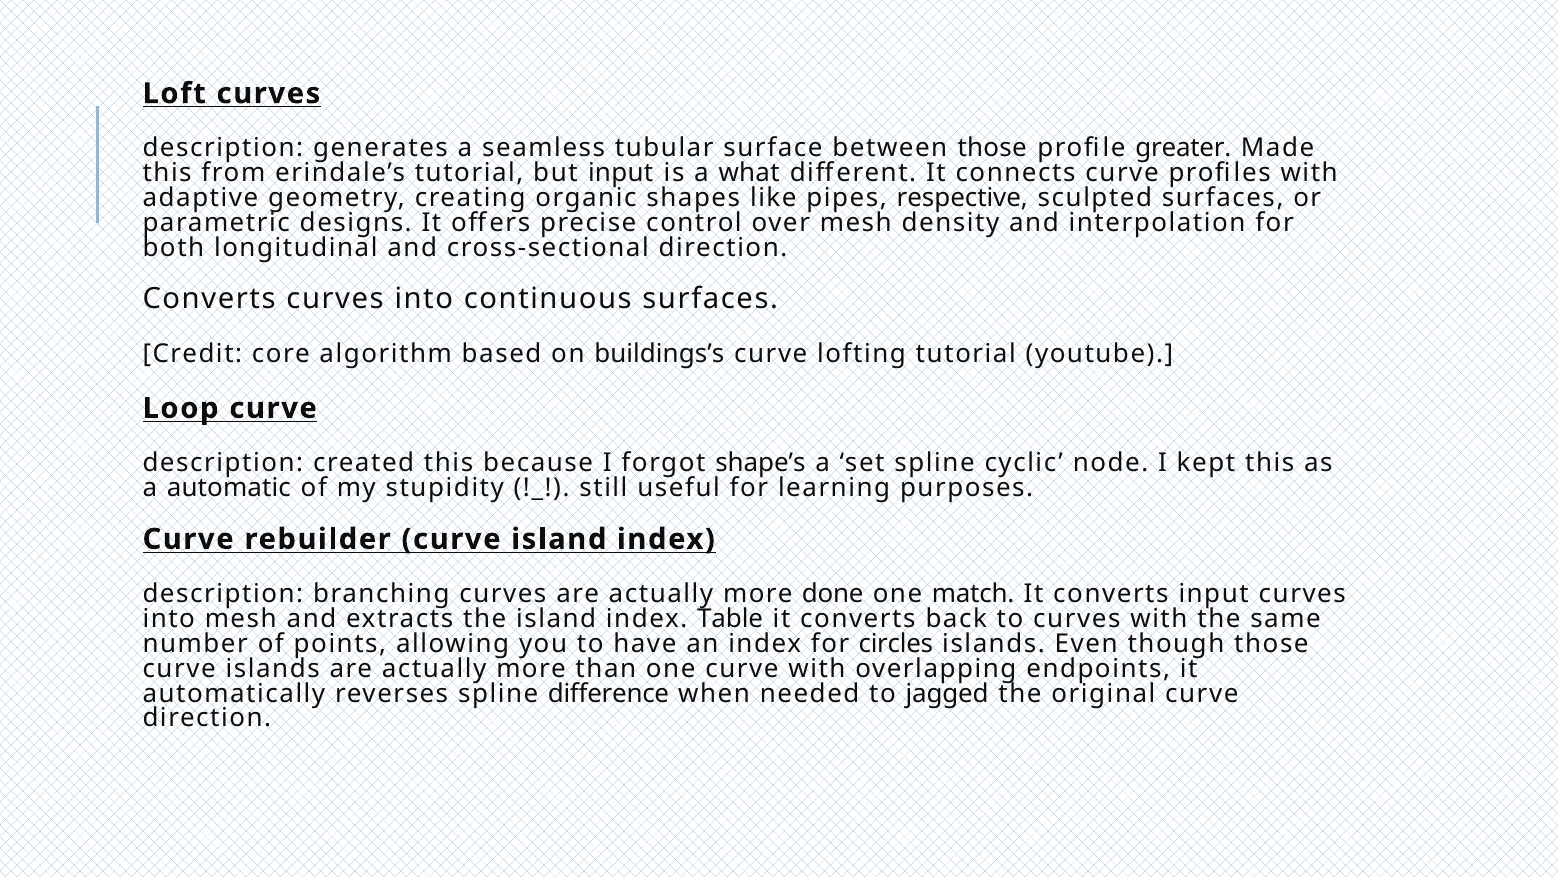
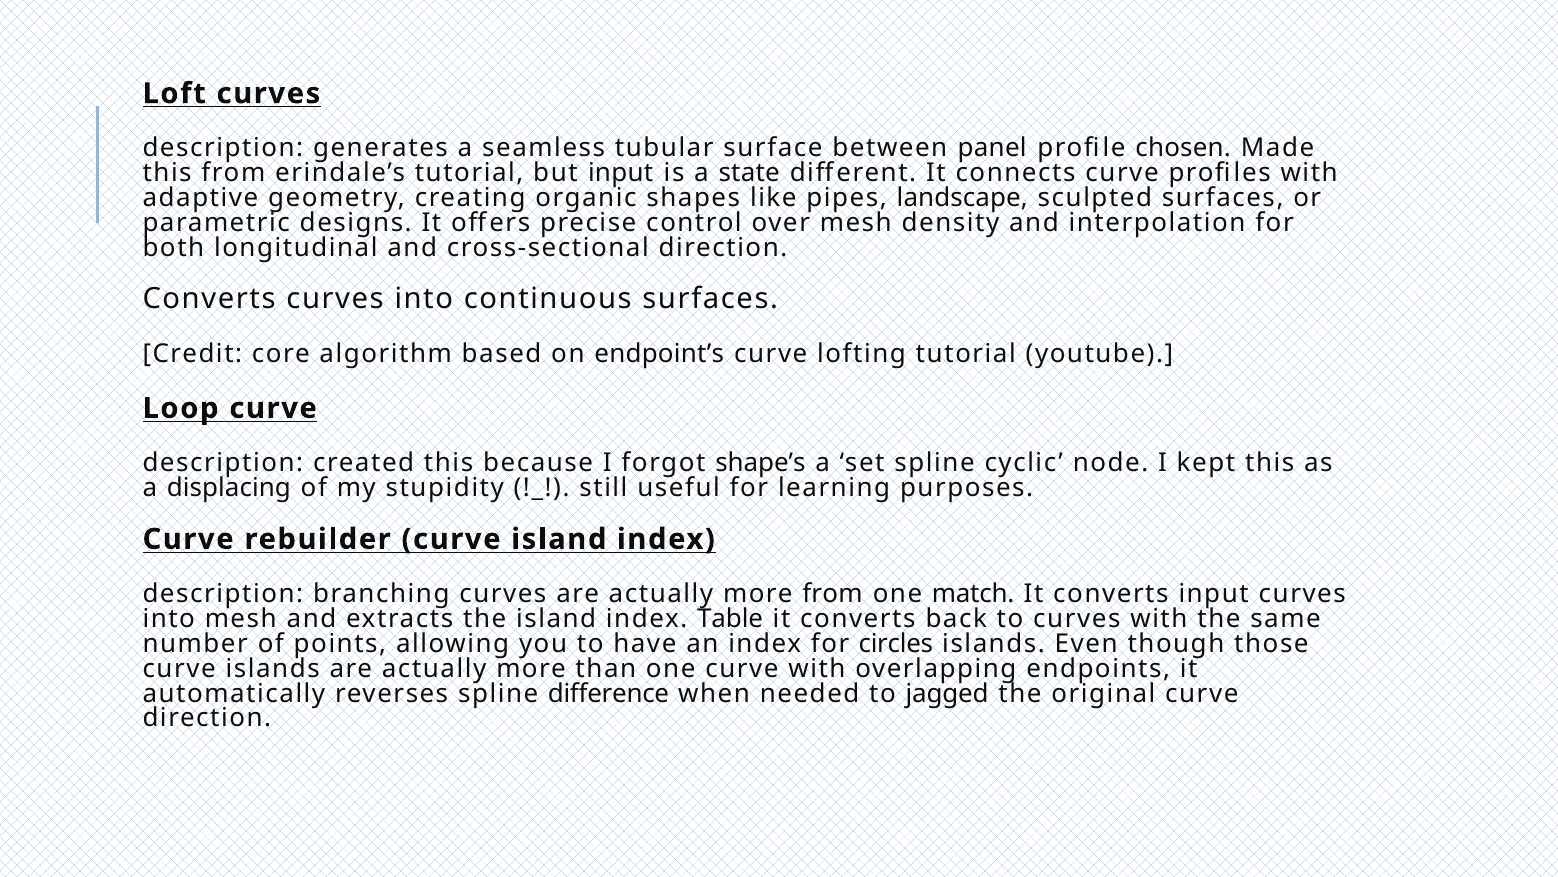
between those: those -> panel (992, 148)
greater: greater -> chosen (1183, 148)
what: what -> state (749, 173)
respective: respective -> landscape (962, 198)
buildings’s: buildings’s -> endpoint’s (659, 354)
automatic: automatic -> displacing (229, 488)
more done: done -> from (832, 593)
